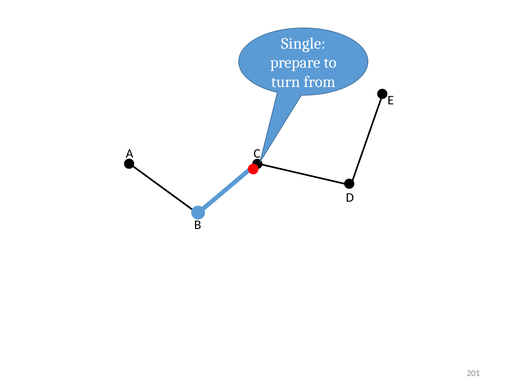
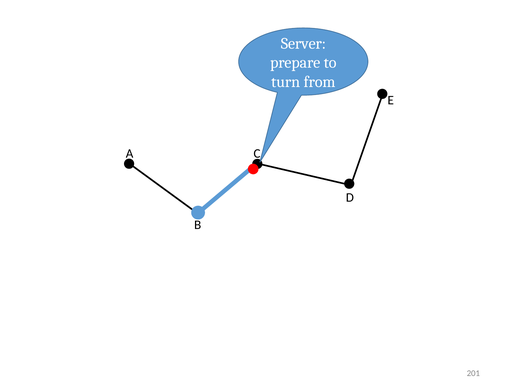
Single: Single -> Server (303, 44)
